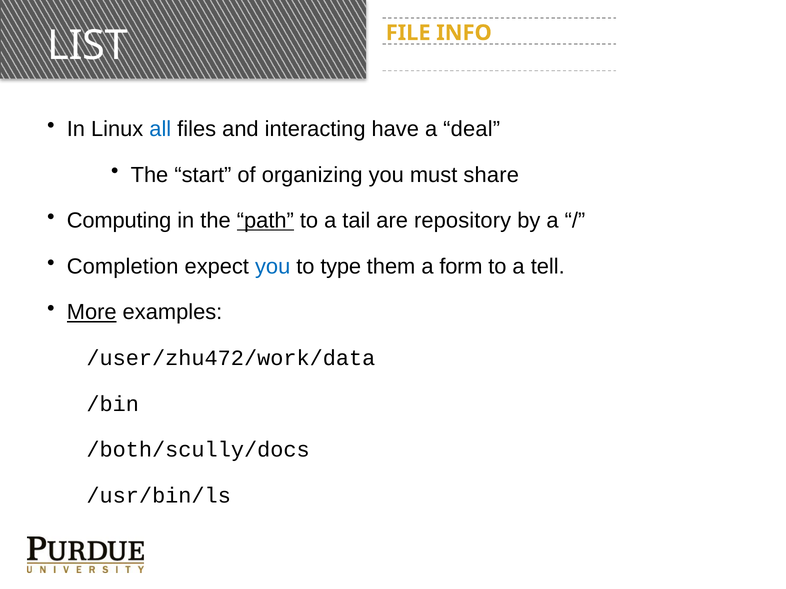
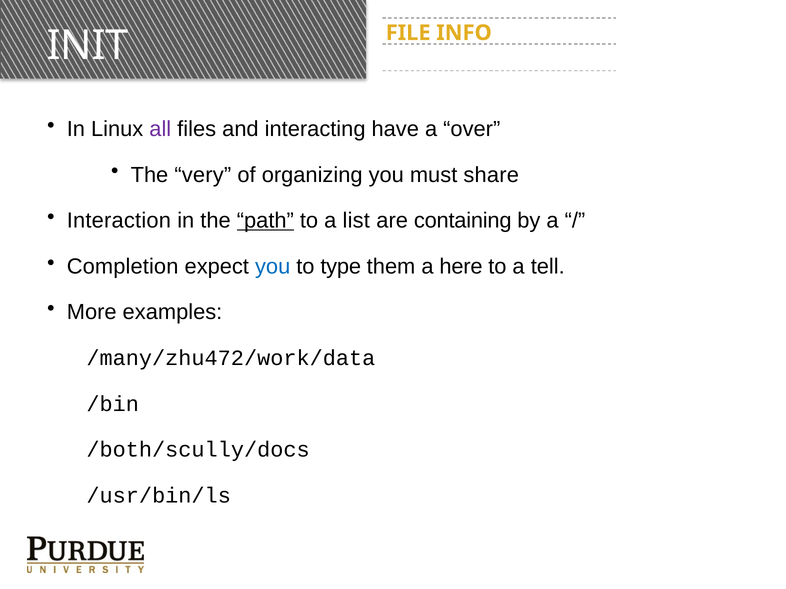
LIST: LIST -> INIT (88, 46)
all colour: blue -> purple (160, 129)
deal: deal -> over (472, 129)
start: start -> very (203, 175)
Computing: Computing -> Interaction (119, 221)
tail: tail -> list (356, 221)
repository: repository -> containing (463, 221)
form: form -> here (461, 267)
More underline: present -> none (92, 313)
/user/zhu472/work/data: /user/zhu472/work/data -> /many/zhu472/work/data (231, 358)
